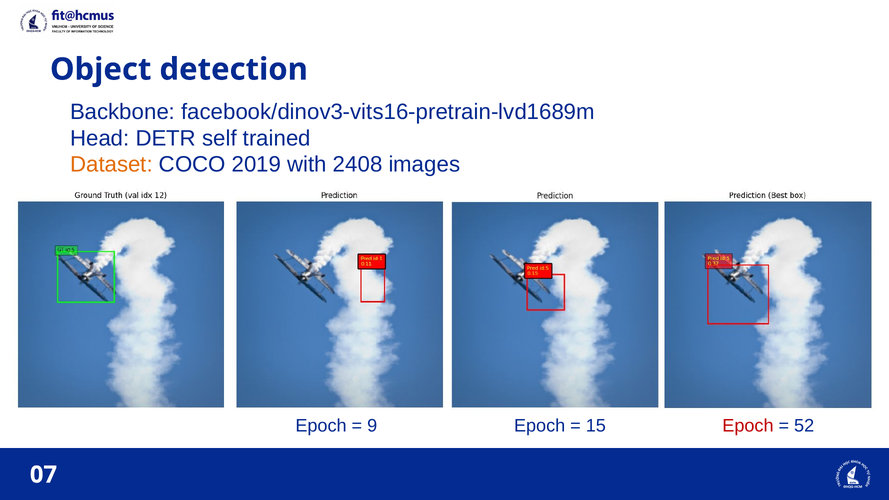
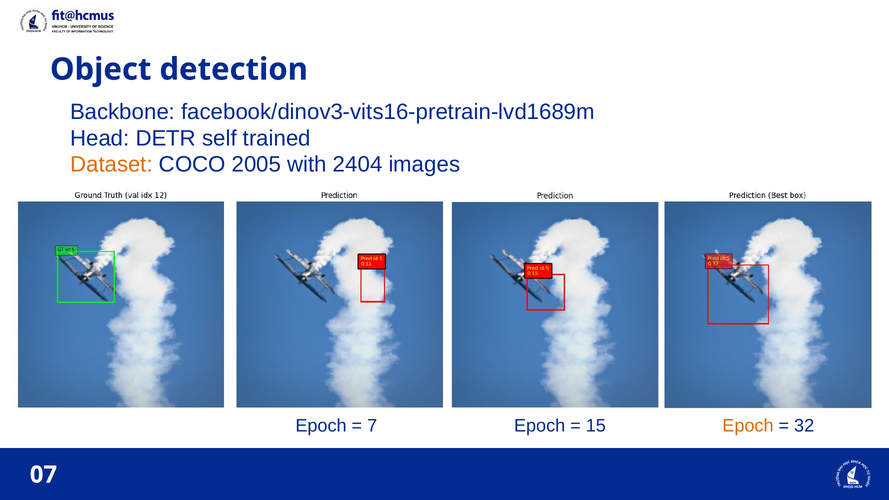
2019: 2019 -> 2005 (256, 165)
2408: 2408 -> 2404 (358, 165)
9: 9 -> 7 (372, 426)
Epoch colour: red -> orange (748, 426)
52: 52 -> 32 (804, 426)
